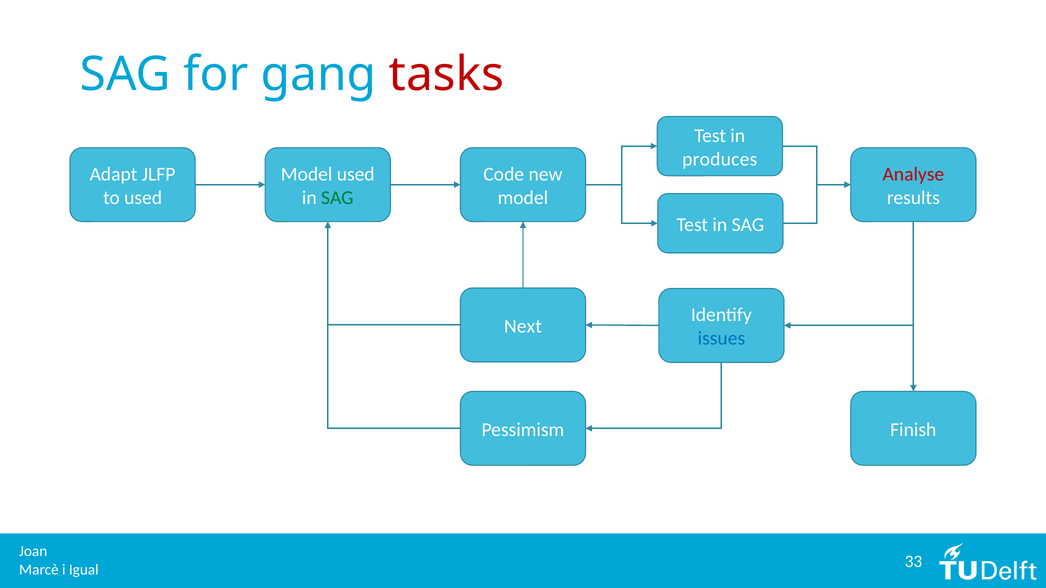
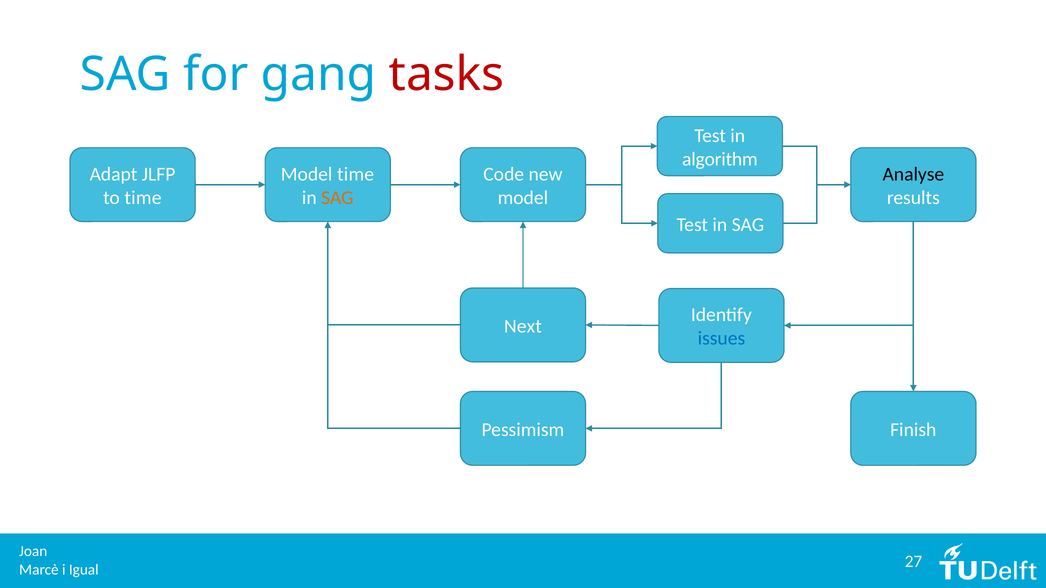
produces: produces -> algorithm (720, 159)
Model used: used -> time (356, 174)
Analyse colour: red -> black (913, 174)
to used: used -> time (143, 198)
SAG colour: green -> orange (337, 198)
33: 33 -> 27 (913, 562)
